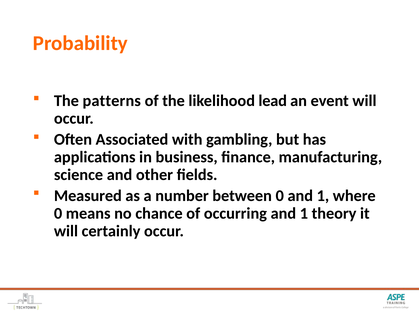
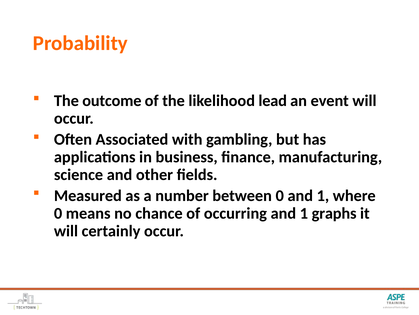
patterns: patterns -> outcome (112, 101)
theory: theory -> graphs (334, 213)
